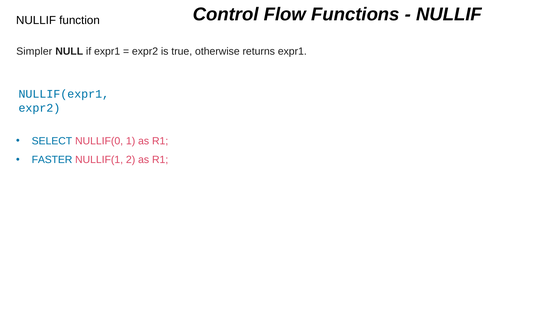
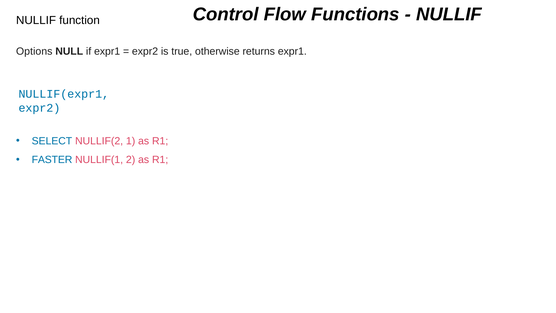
Simpler: Simpler -> Options (34, 51)
NULLIF(0: NULLIF(0 -> NULLIF(2 (99, 141)
